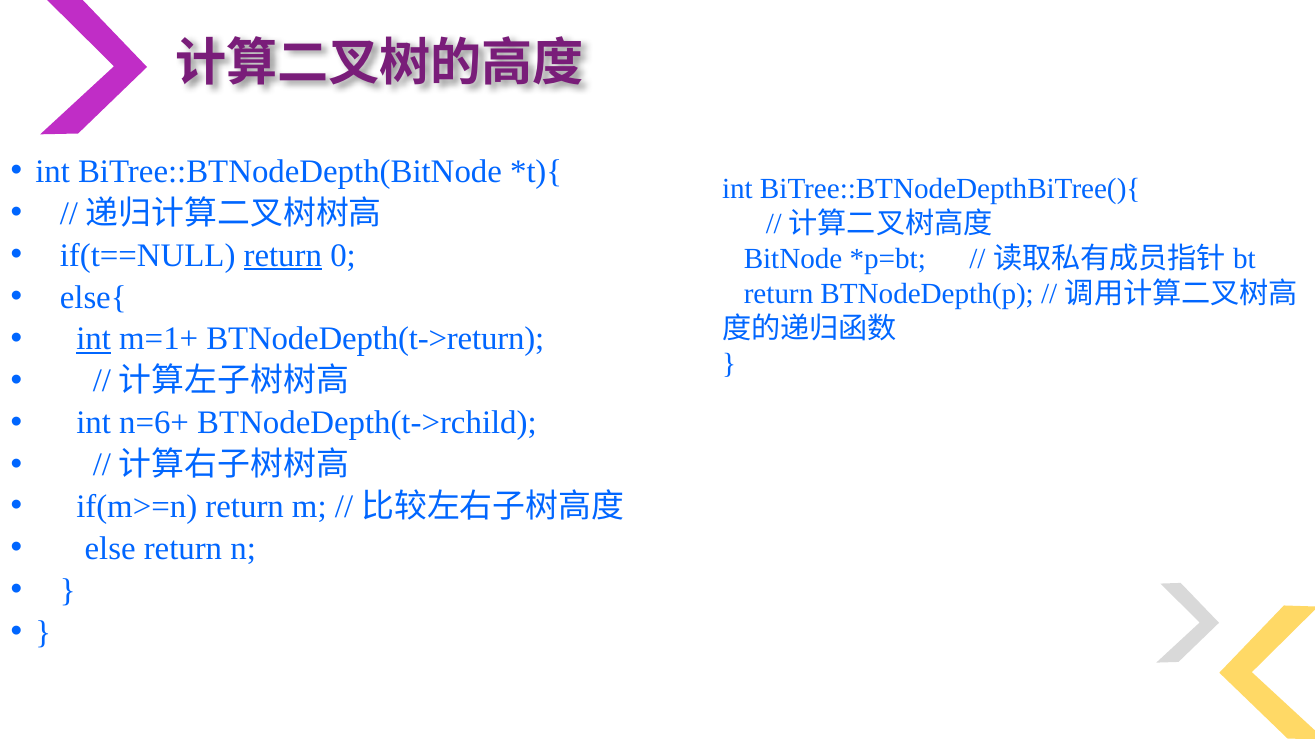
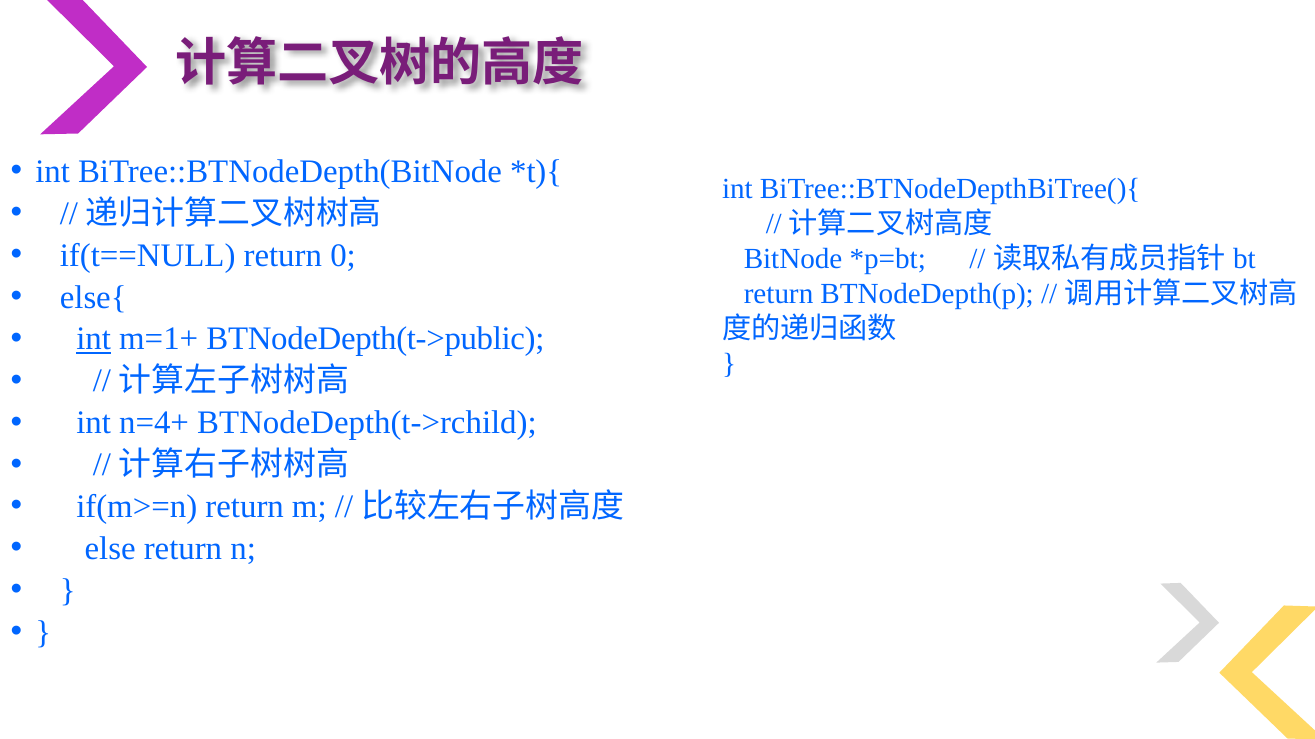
return underline: present -> none (283, 255)
BTNodeDepth(t->return: BTNodeDepth(t->return -> BTNodeDepth(t->public (375, 339)
n=6+: n=6+ -> n=4+ (154, 423)
